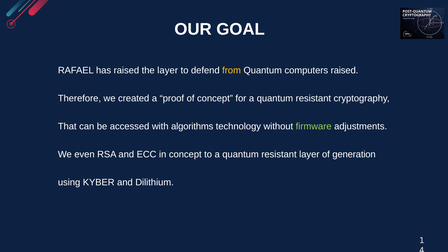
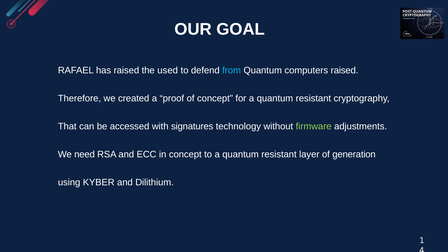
the layer: layer -> used (168, 70)
from colour: yellow -> light blue (232, 70)
algorithms: algorithms -> signatures (192, 126)
even: even -> need (85, 154)
